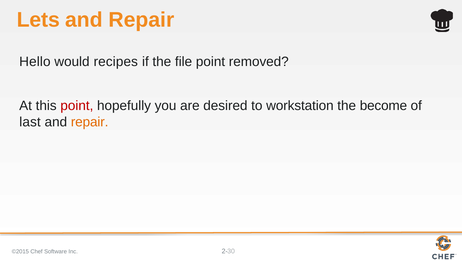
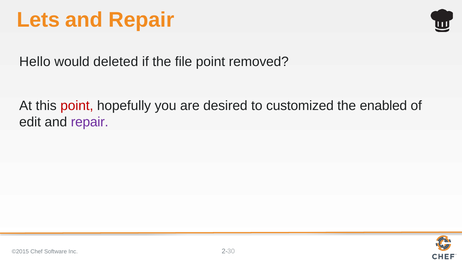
recipes: recipes -> deleted (116, 62)
workstation: workstation -> customized (300, 106)
become: become -> enabled (383, 106)
last: last -> edit (30, 122)
repair colour: orange -> purple (90, 122)
